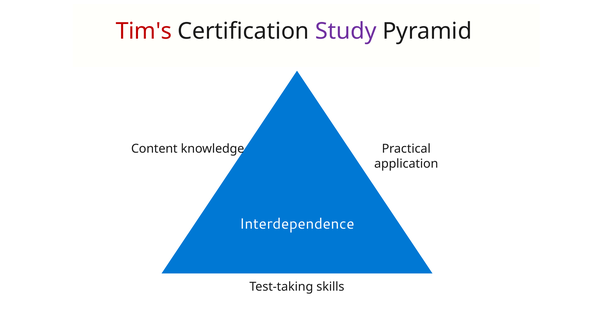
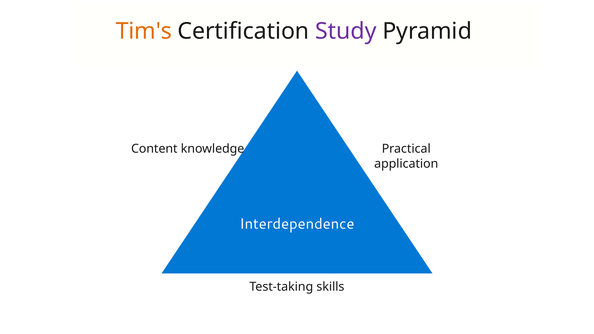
Tim's colour: red -> orange (144, 31)
